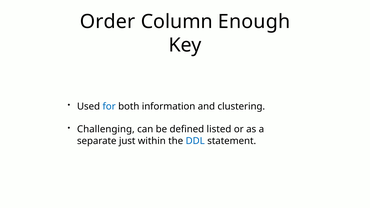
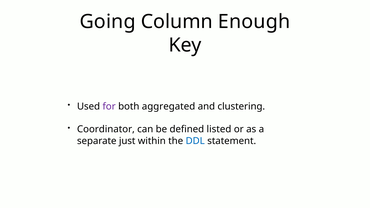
Order: Order -> Going (108, 22)
for colour: blue -> purple (109, 106)
information: information -> aggregated (169, 106)
Challenging: Challenging -> Coordinator (106, 129)
